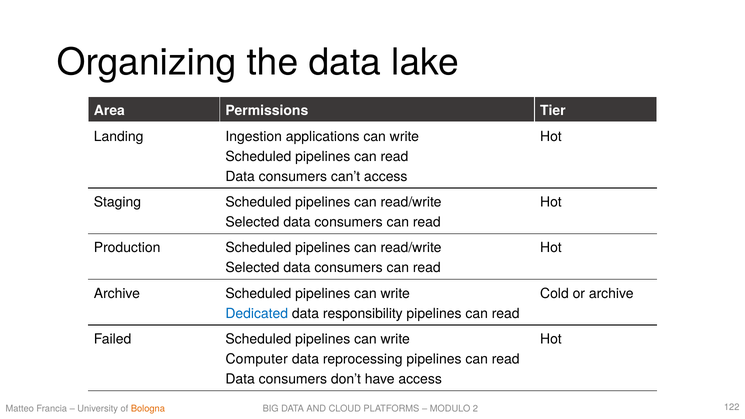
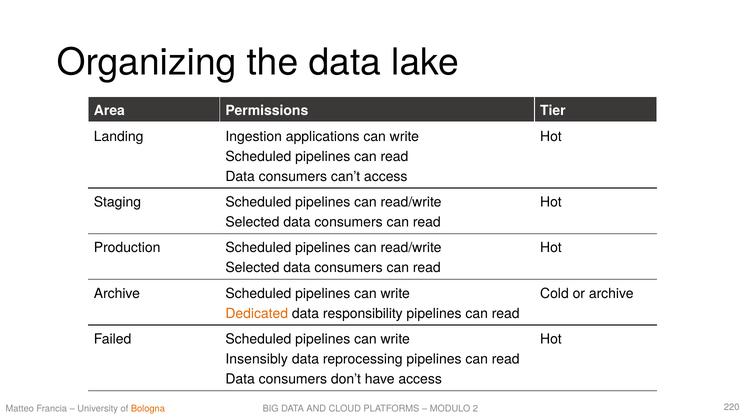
Dedicated colour: blue -> orange (257, 314)
Computer: Computer -> Insensibly (257, 359)
122: 122 -> 220 (732, 407)
